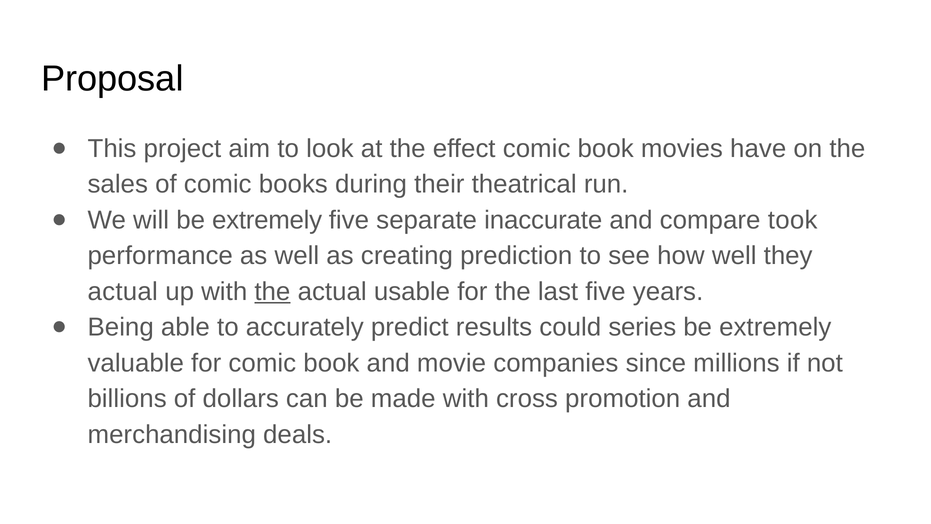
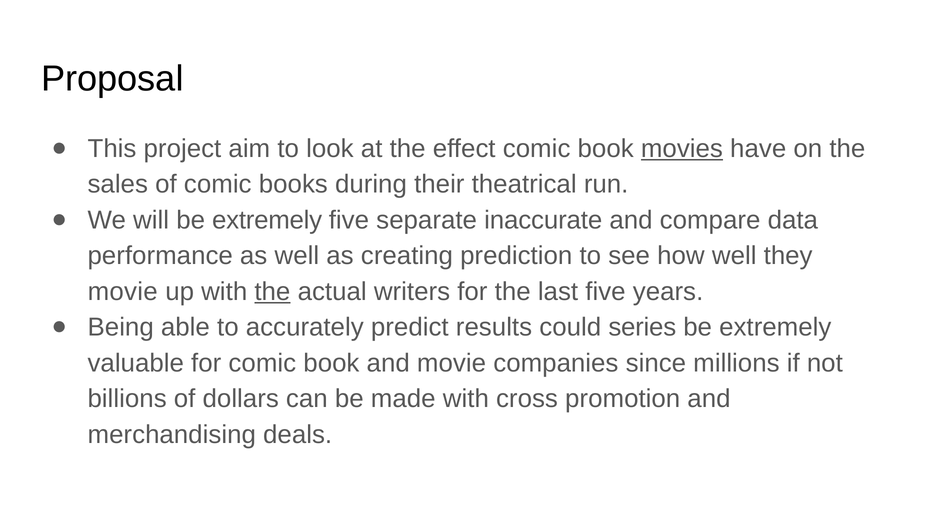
movies underline: none -> present (682, 149)
took: took -> data (793, 220)
actual: actual -> movie (123, 291)
usable: usable -> writers (412, 291)
